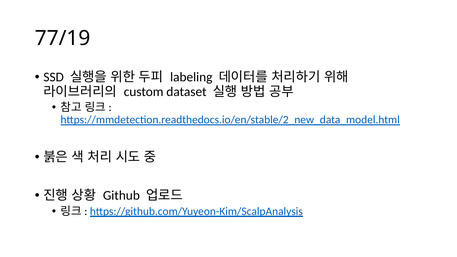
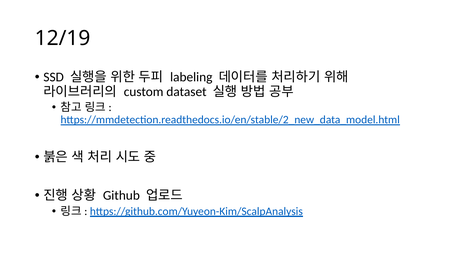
77/19: 77/19 -> 12/19 (63, 38)
